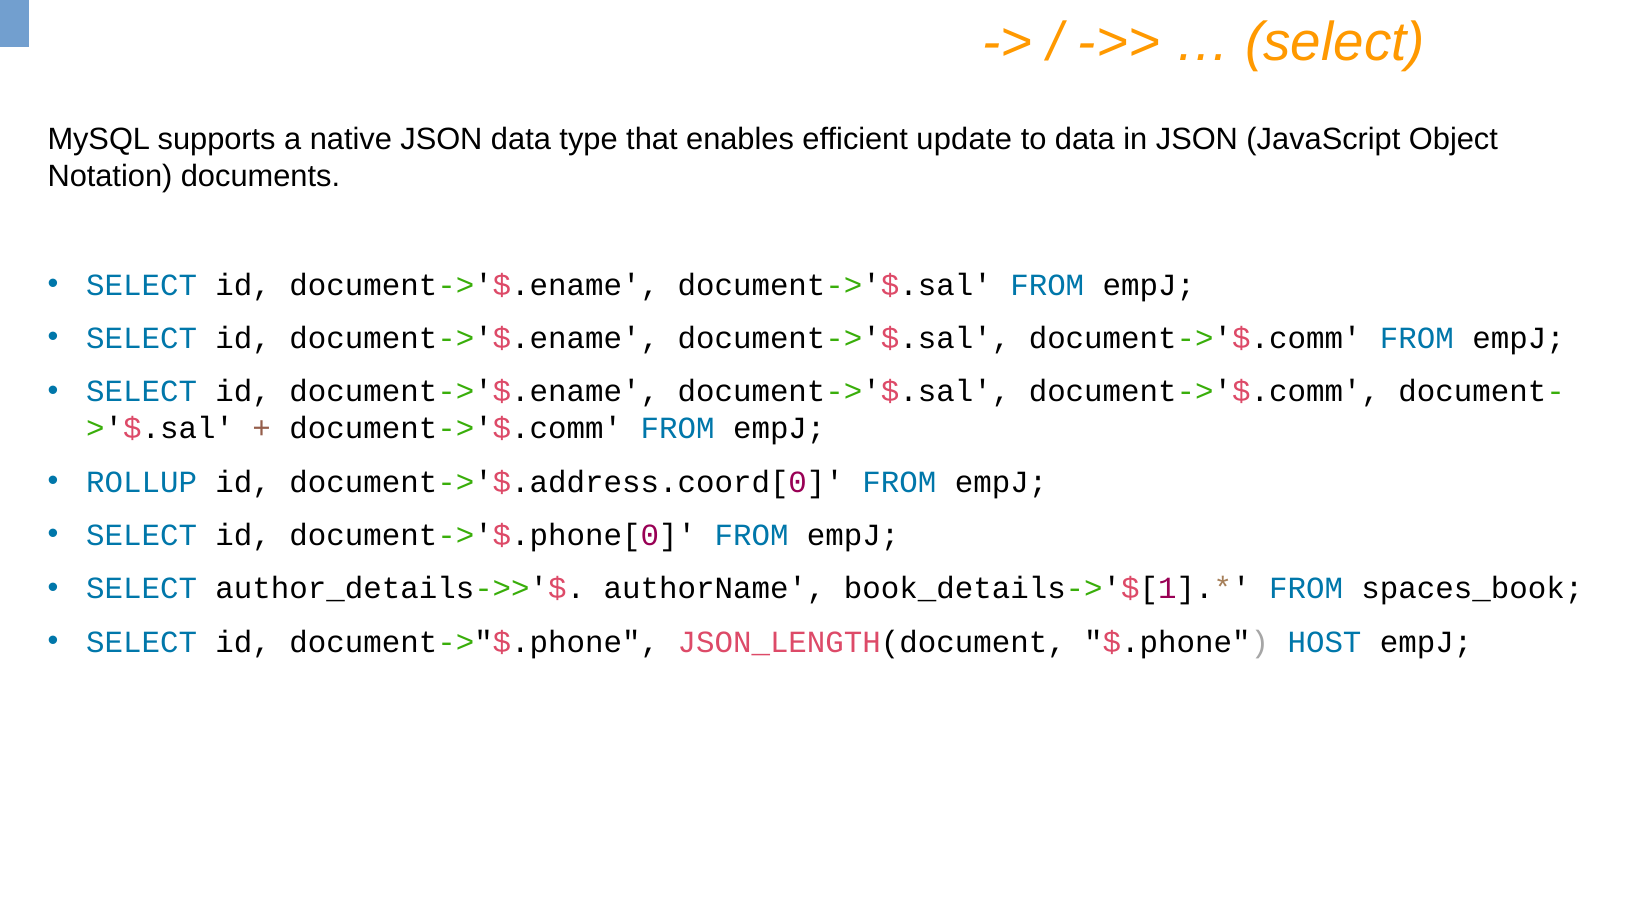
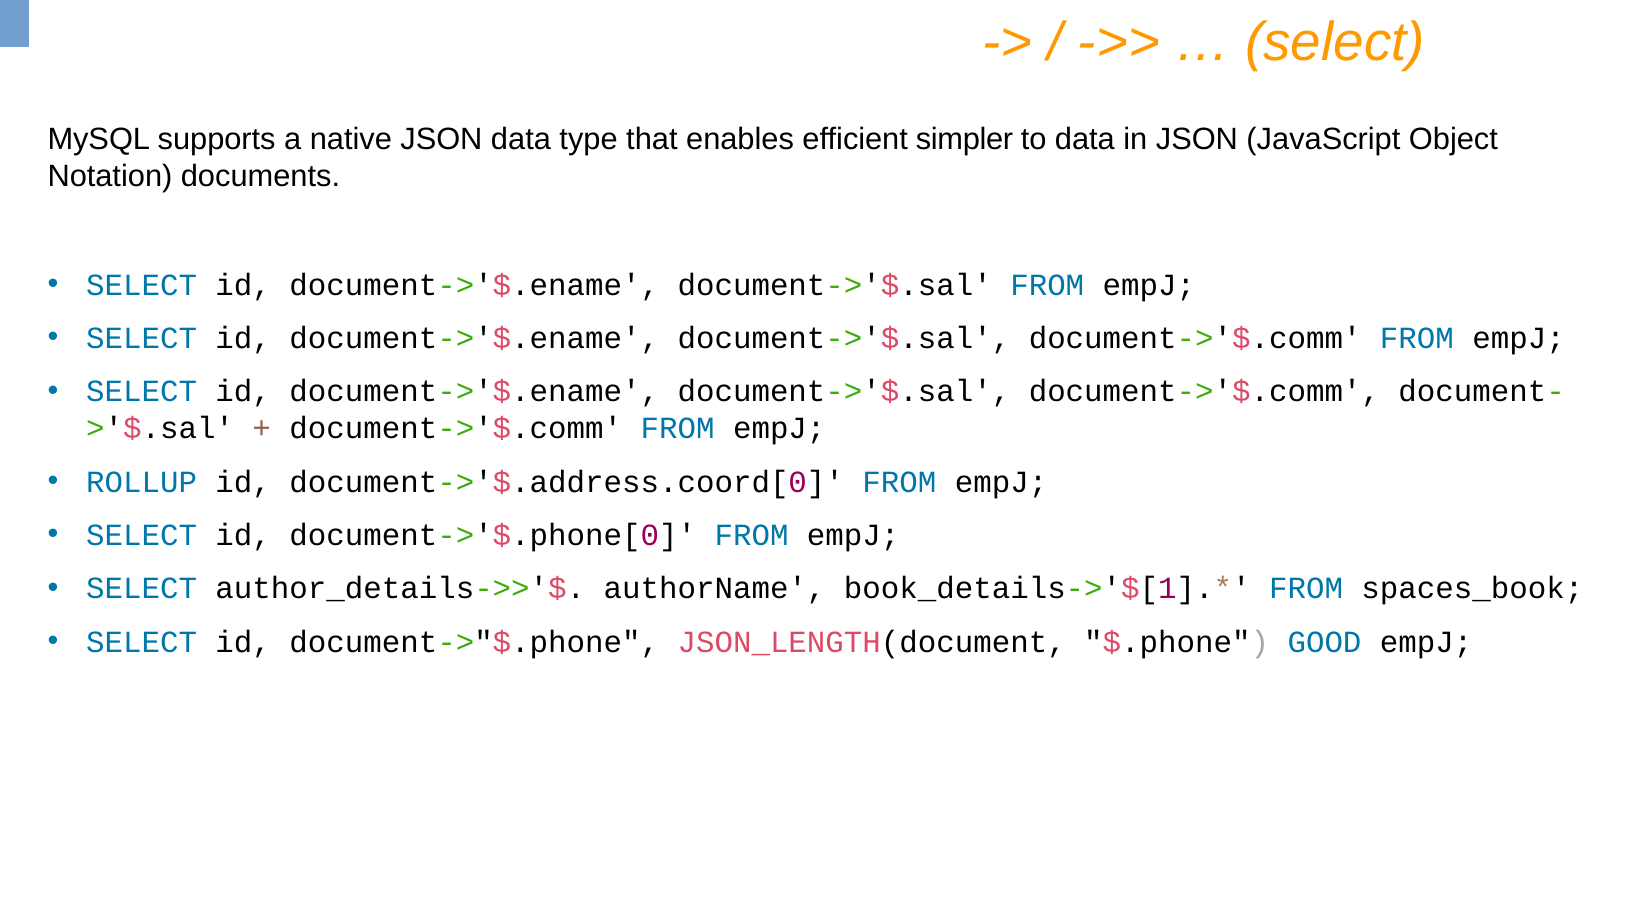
update: update -> simpler (964, 140)
HOST: HOST -> GOOD (1325, 642)
